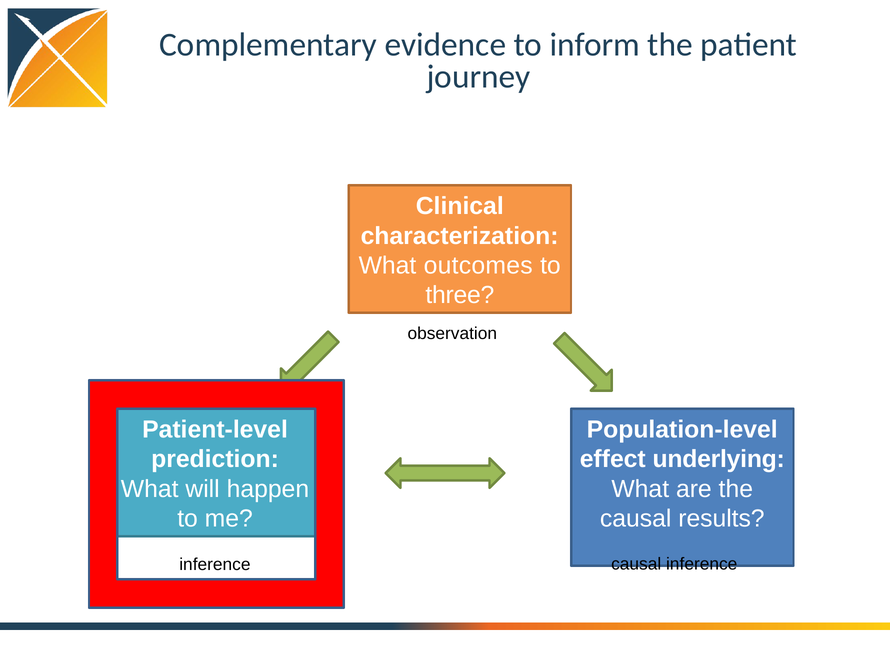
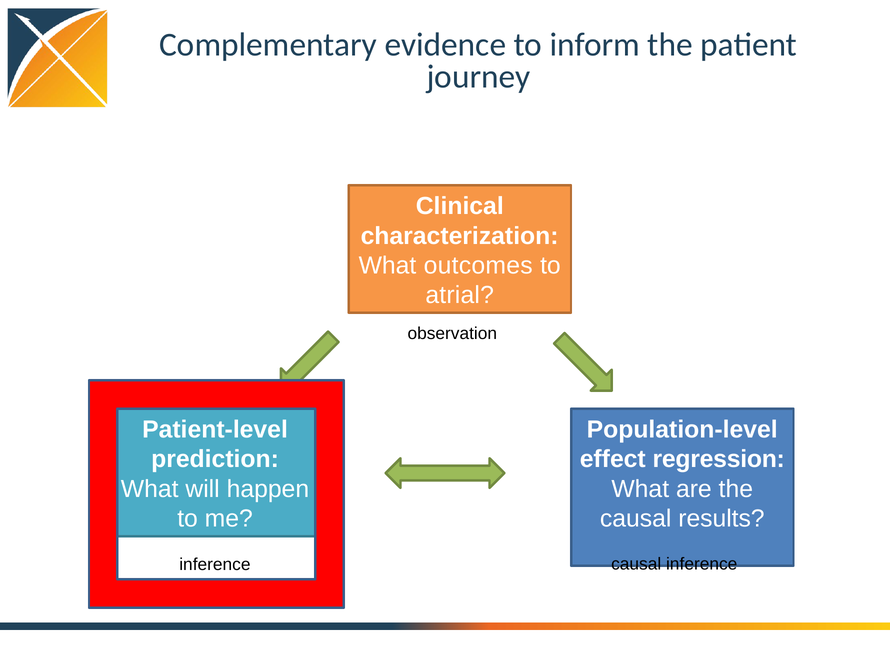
three: three -> atrial (460, 295)
underlying: underlying -> regression (719, 460)
